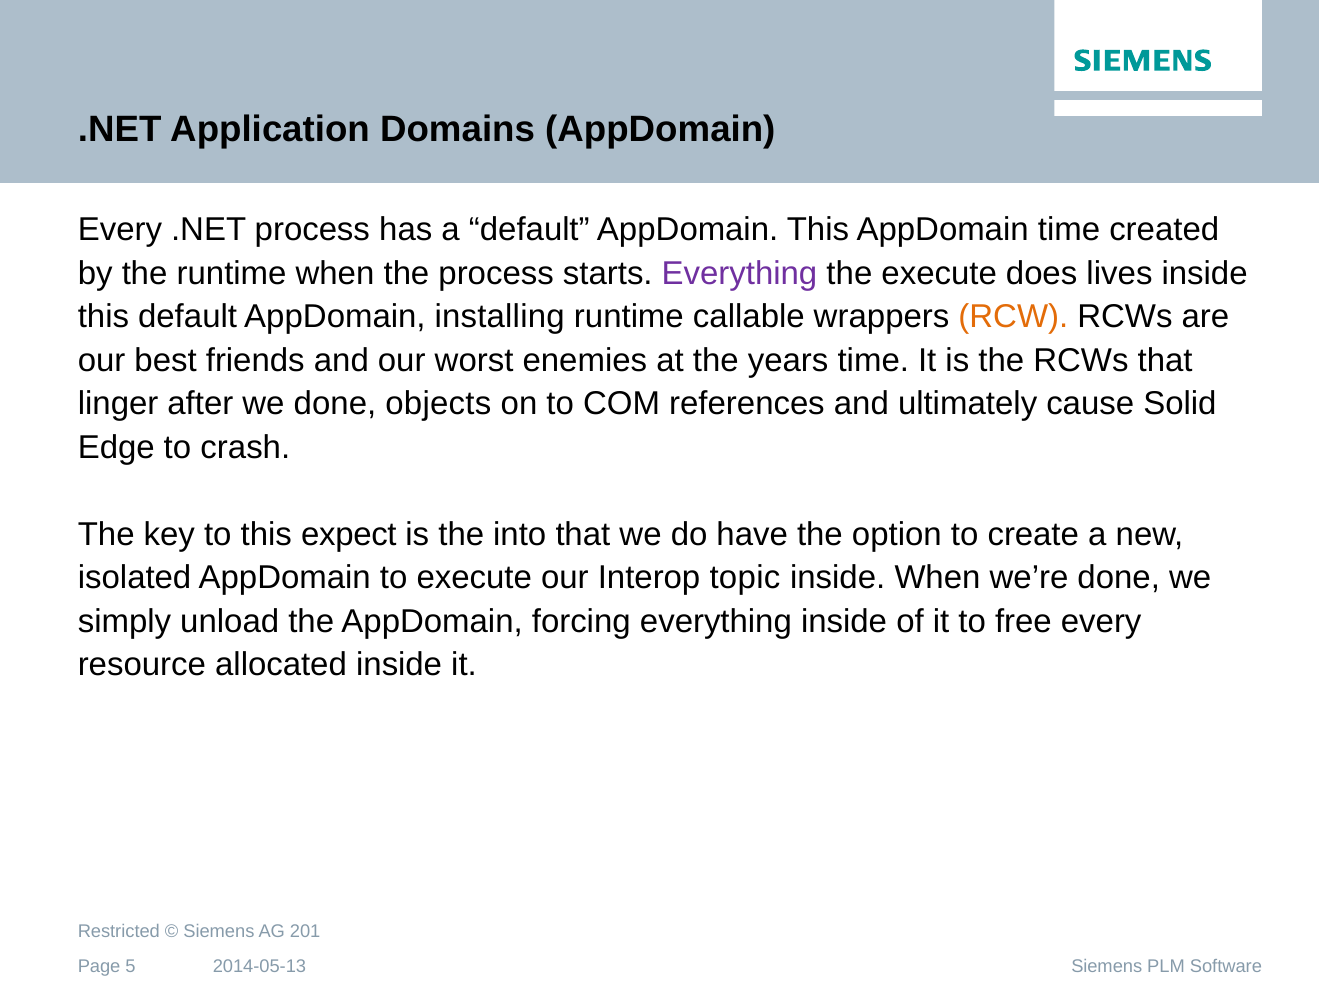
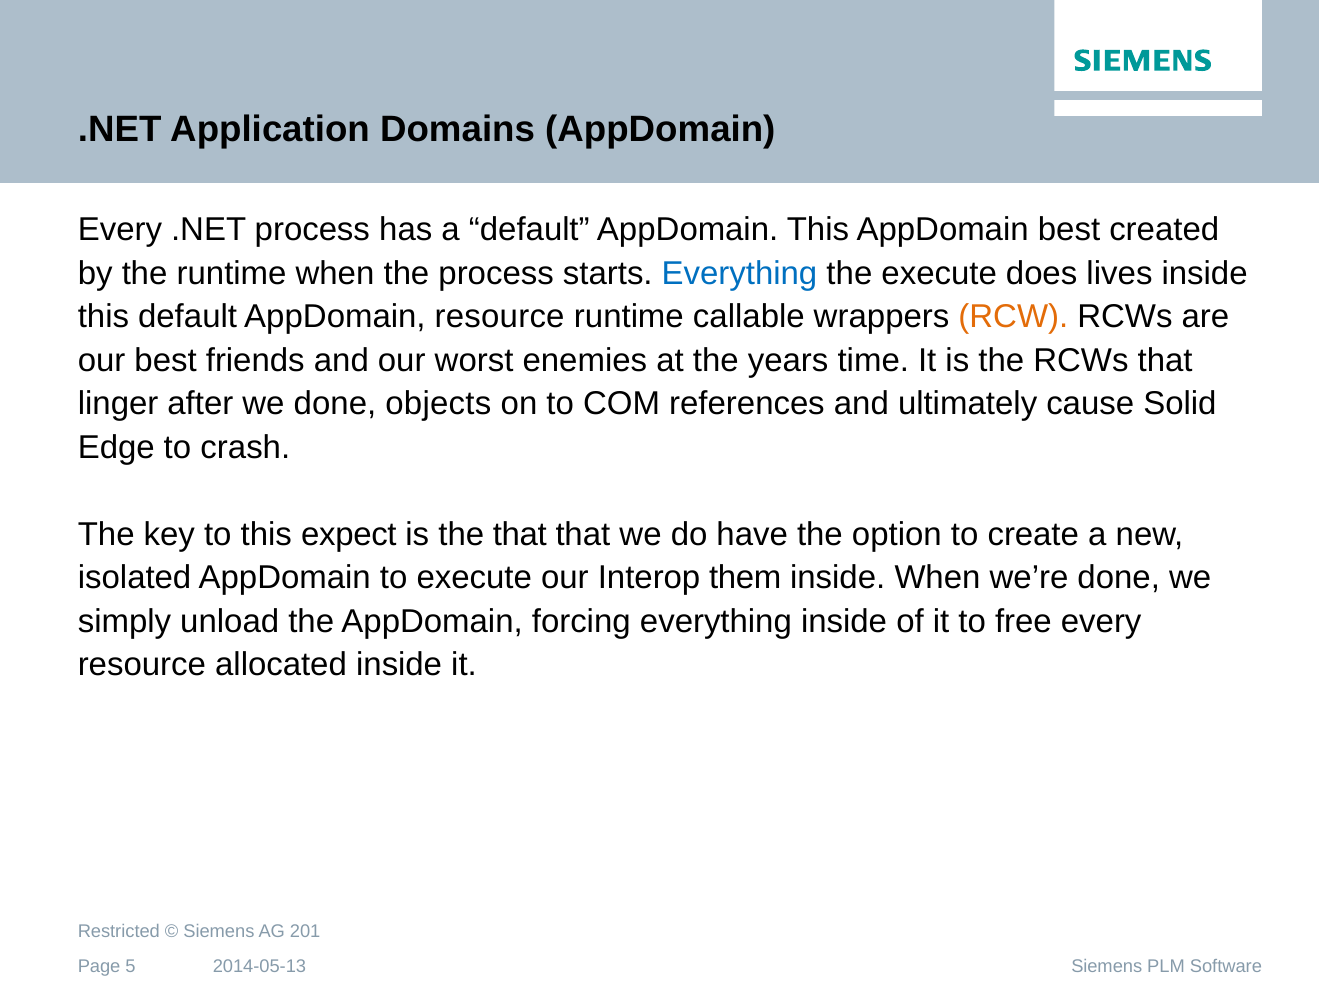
AppDomain time: time -> best (1069, 230)
Everything colour: purple -> blue (739, 273)
AppDomain installing: installing -> resource (500, 317)
the into: into -> that (520, 534)
topic: topic -> them (745, 578)
